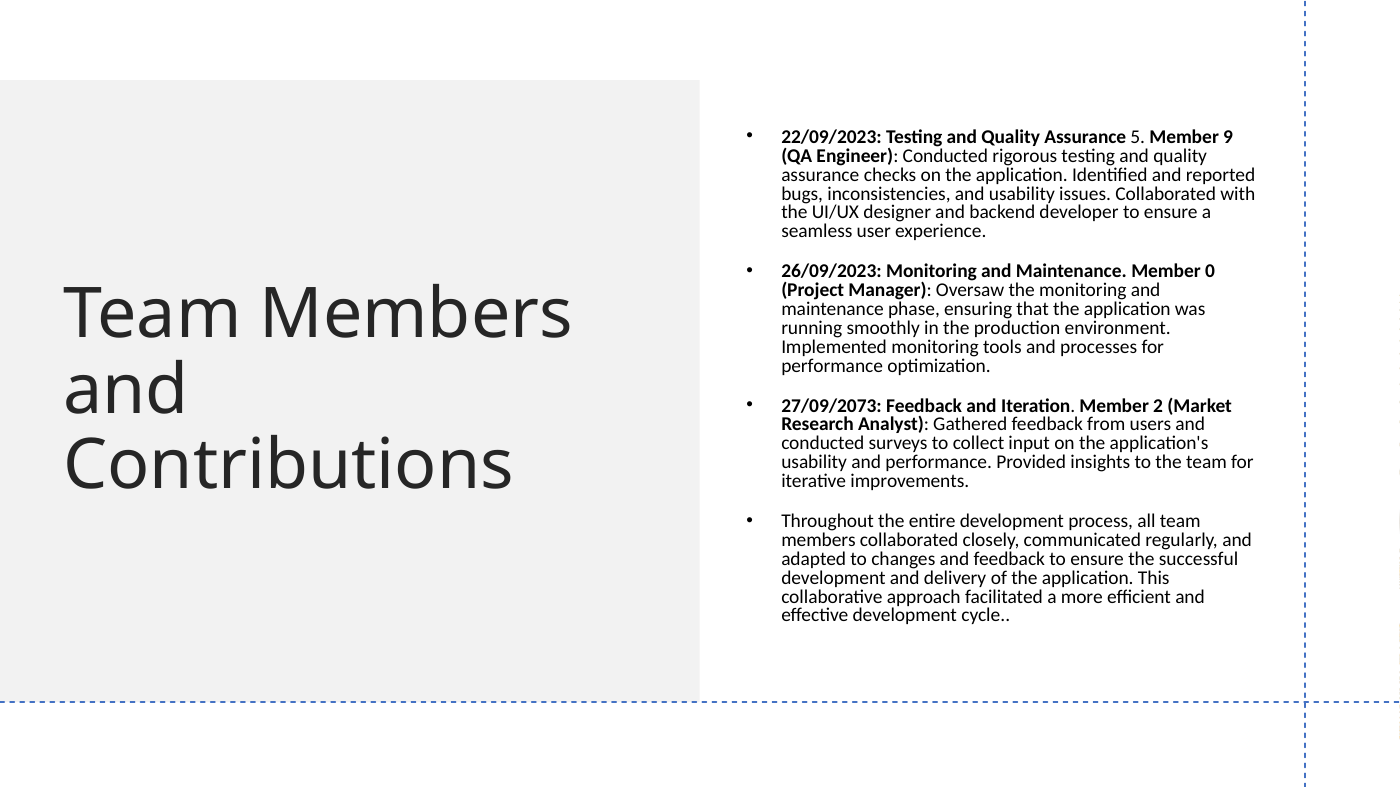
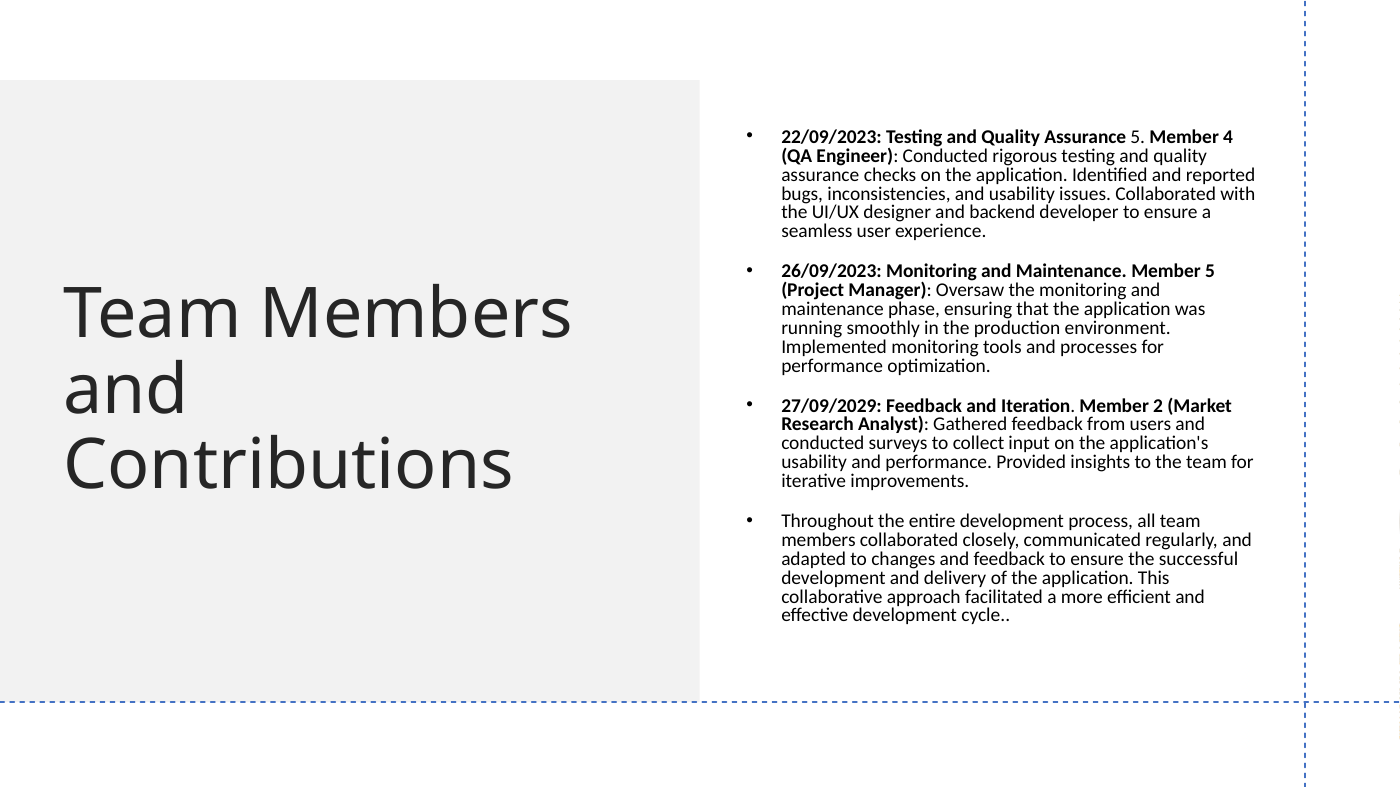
9: 9 -> 4 (1228, 137)
Member 0: 0 -> 5 (1210, 271)
27/09/2073: 27/09/2073 -> 27/09/2029 (832, 406)
